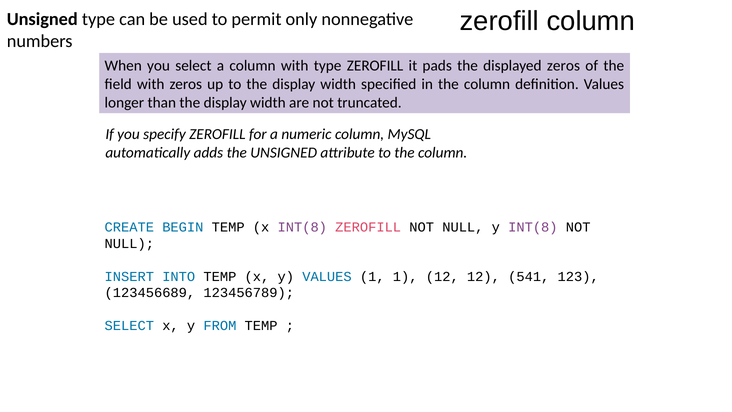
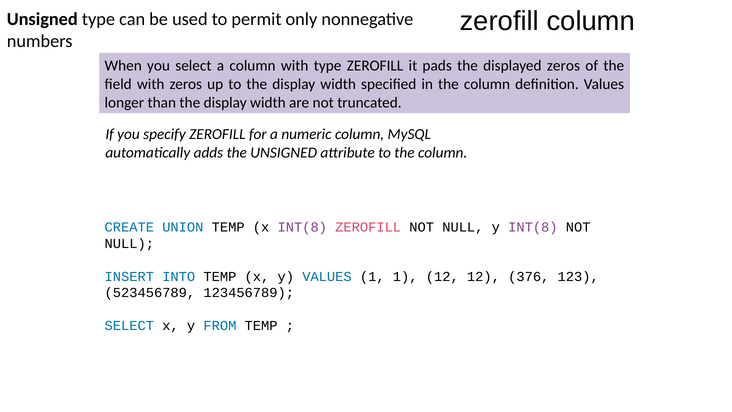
BEGIN: BEGIN -> UNION (183, 227)
541: 541 -> 376 (529, 276)
123456689: 123456689 -> 523456789 (150, 293)
